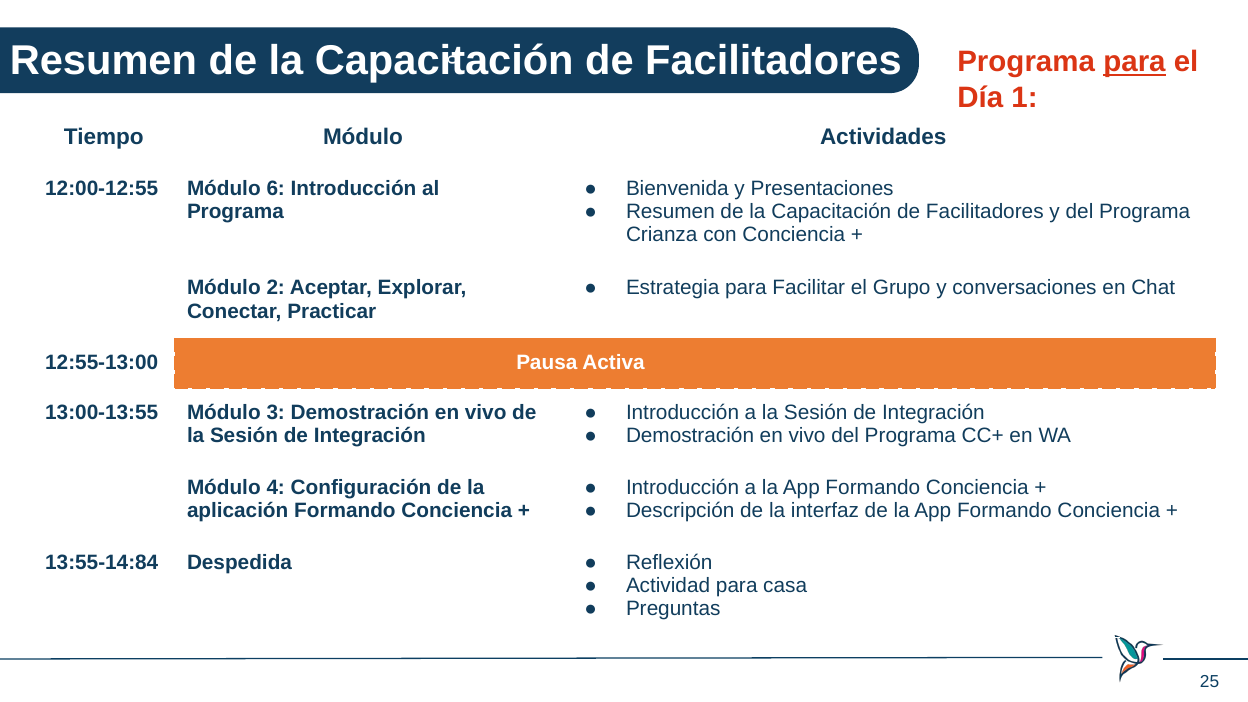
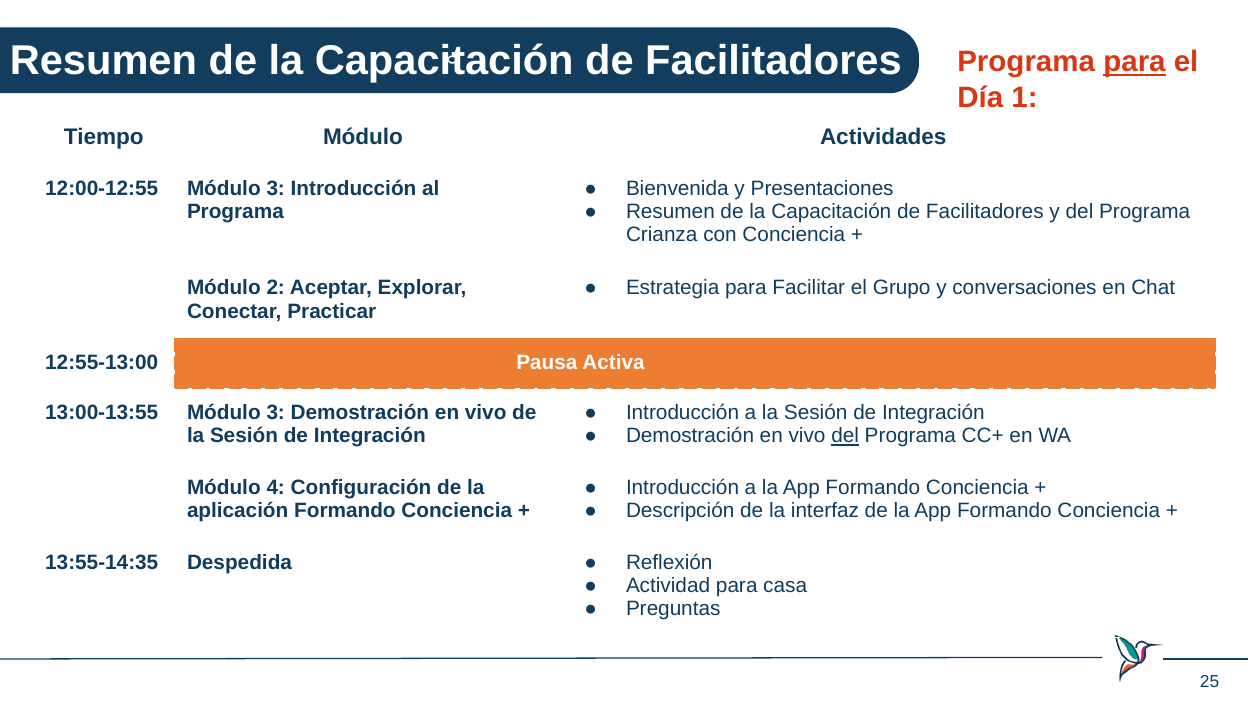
12:00-12:55 Módulo 6: 6 -> 3 (276, 188)
del underline: none -> present (845, 436)
13:55-14:84: 13:55-14:84 -> 13:55-14:35 (102, 562)
